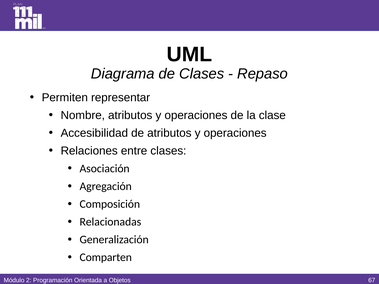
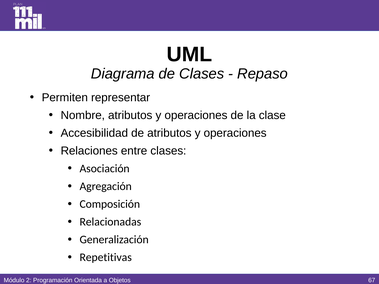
Comparten: Comparten -> Repetitivas (106, 258)
